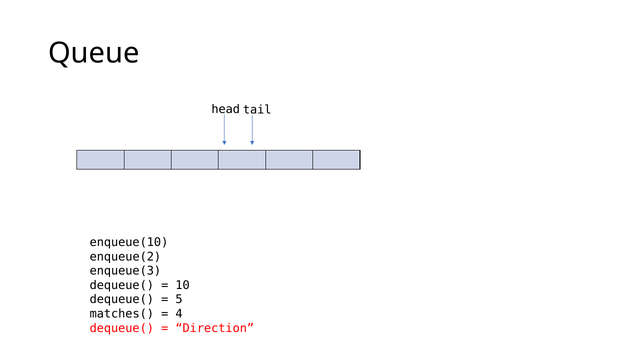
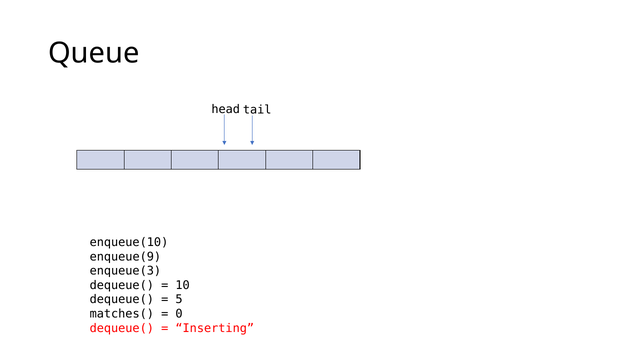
enqueue(2: enqueue(2 -> enqueue(9 (125, 256)
4: 4 -> 0 (179, 313)
Direction: Direction -> Inserting (215, 328)
